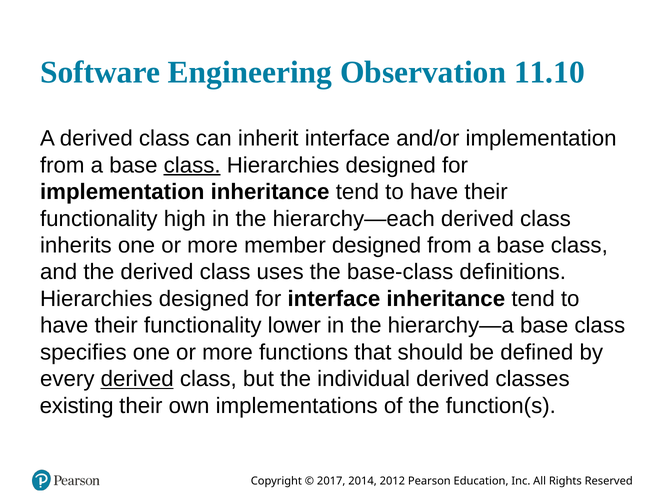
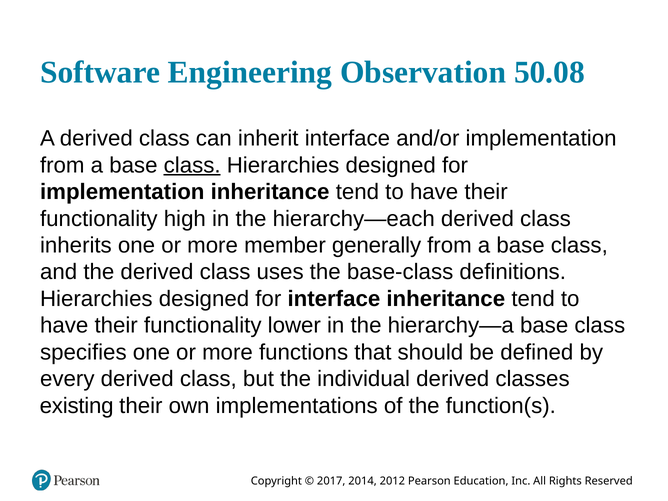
11.10: 11.10 -> 50.08 (549, 72)
member designed: designed -> generally (377, 245)
derived underline: present -> none (137, 379)
